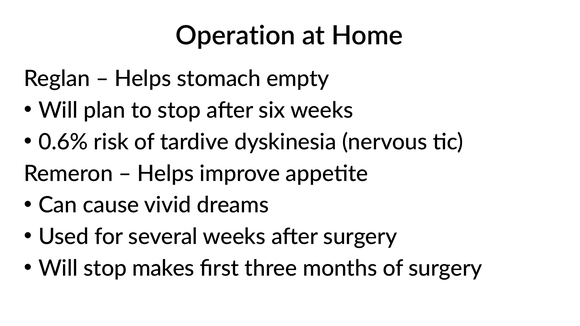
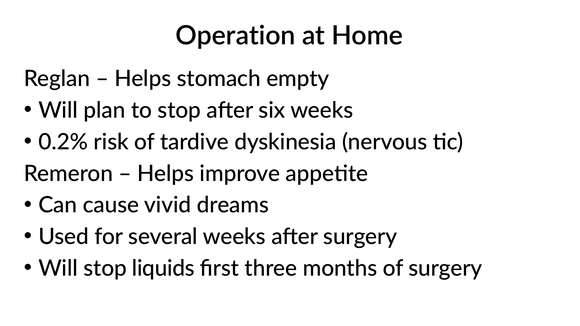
0.6%: 0.6% -> 0.2% (63, 142)
makes: makes -> liquids (163, 269)
